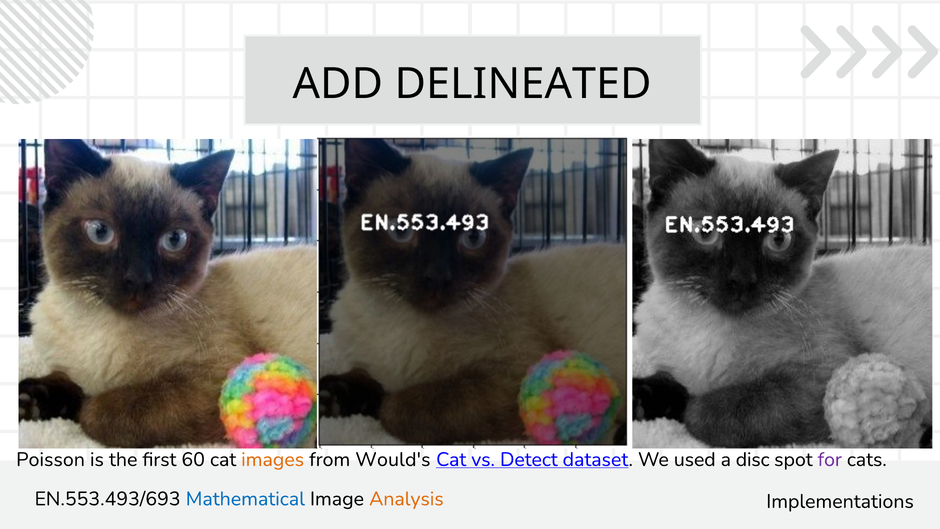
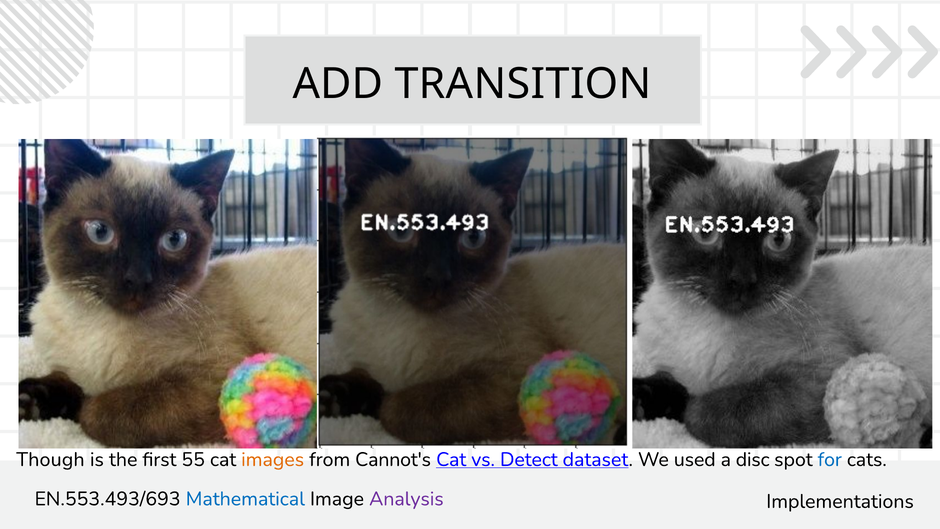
DELINEATED: DELINEATED -> TRANSITION (523, 84)
Poisson: Poisson -> Though (50, 459)
60: 60 -> 55 (193, 459)
Would's: Would's -> Cannot's (393, 459)
for colour: purple -> blue (830, 459)
Analysis colour: orange -> purple (406, 499)
